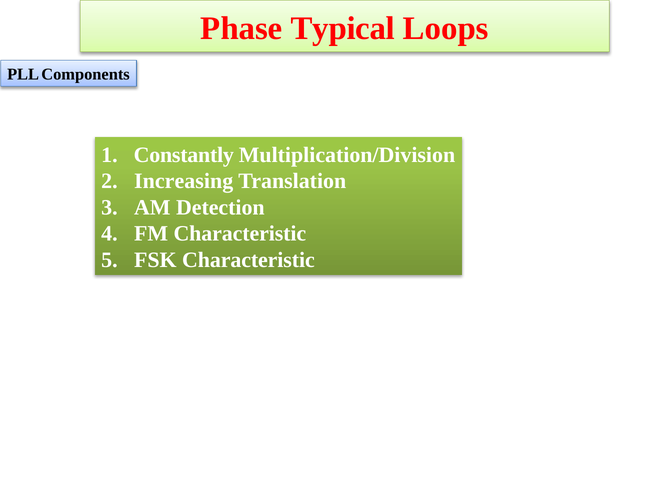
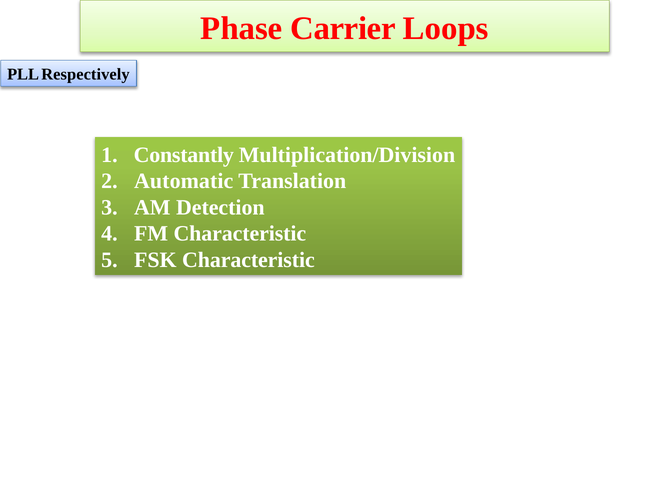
Typical: Typical -> Carrier (343, 28)
Components: Components -> Respectively (85, 74)
Increasing: Increasing -> Automatic (184, 181)
